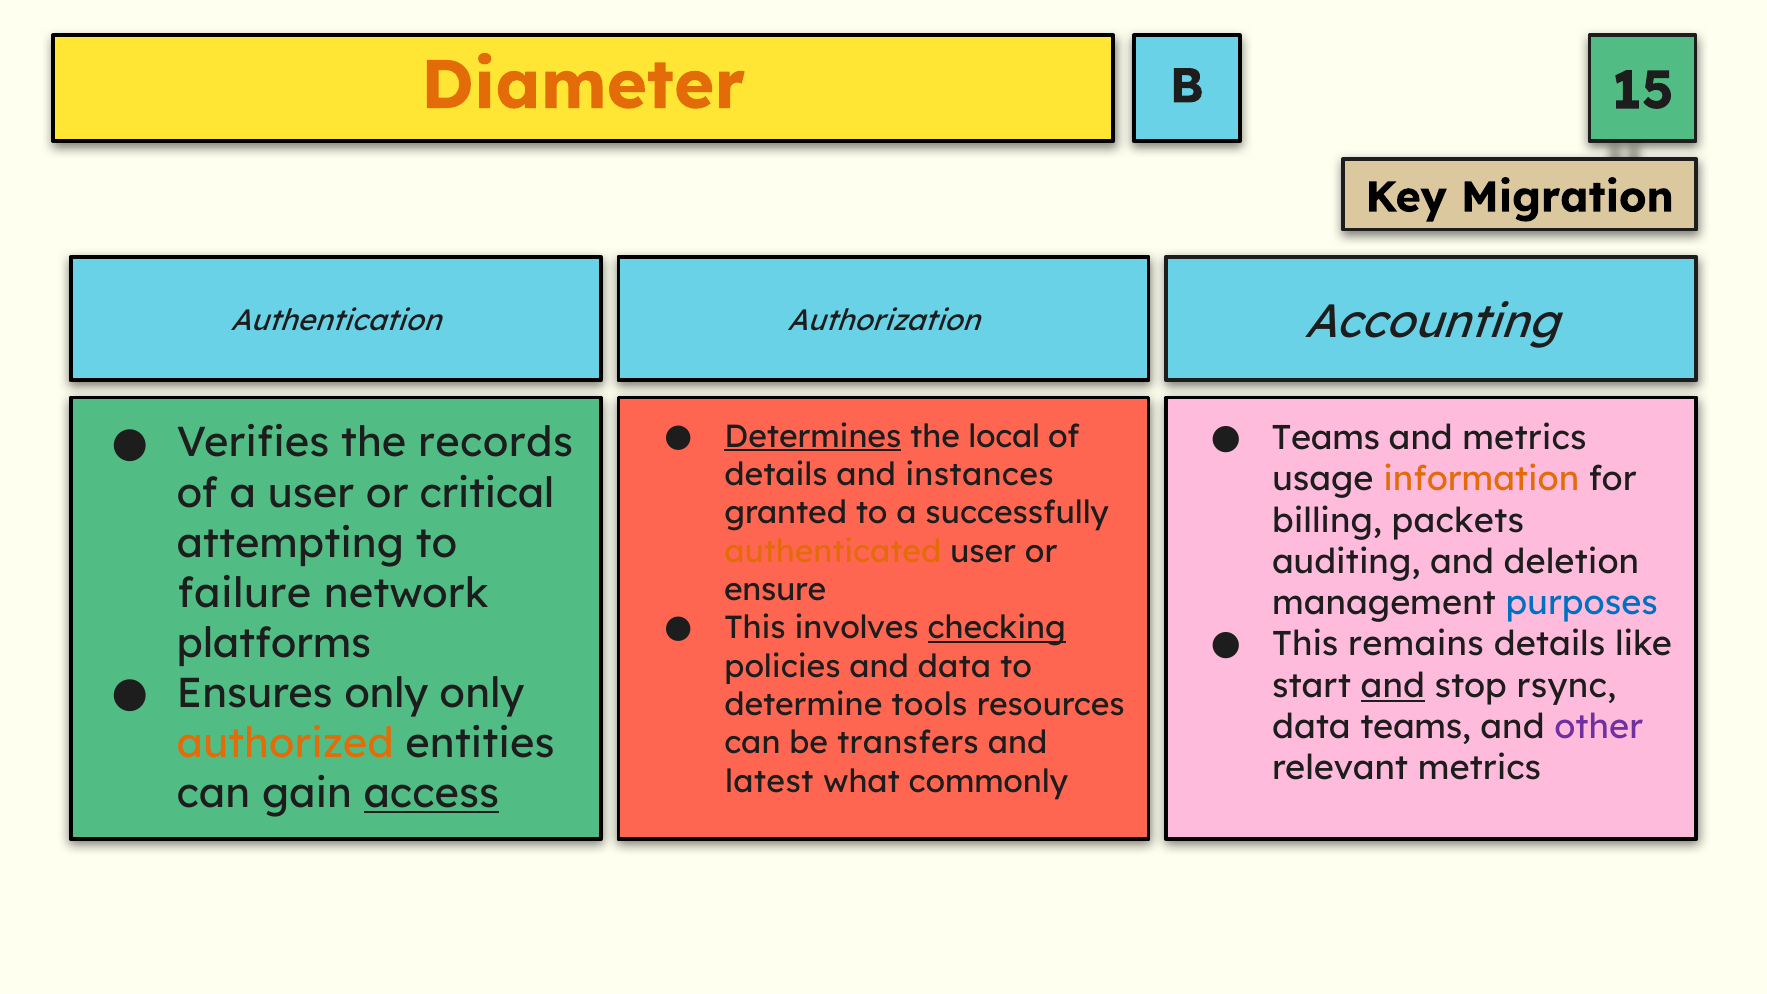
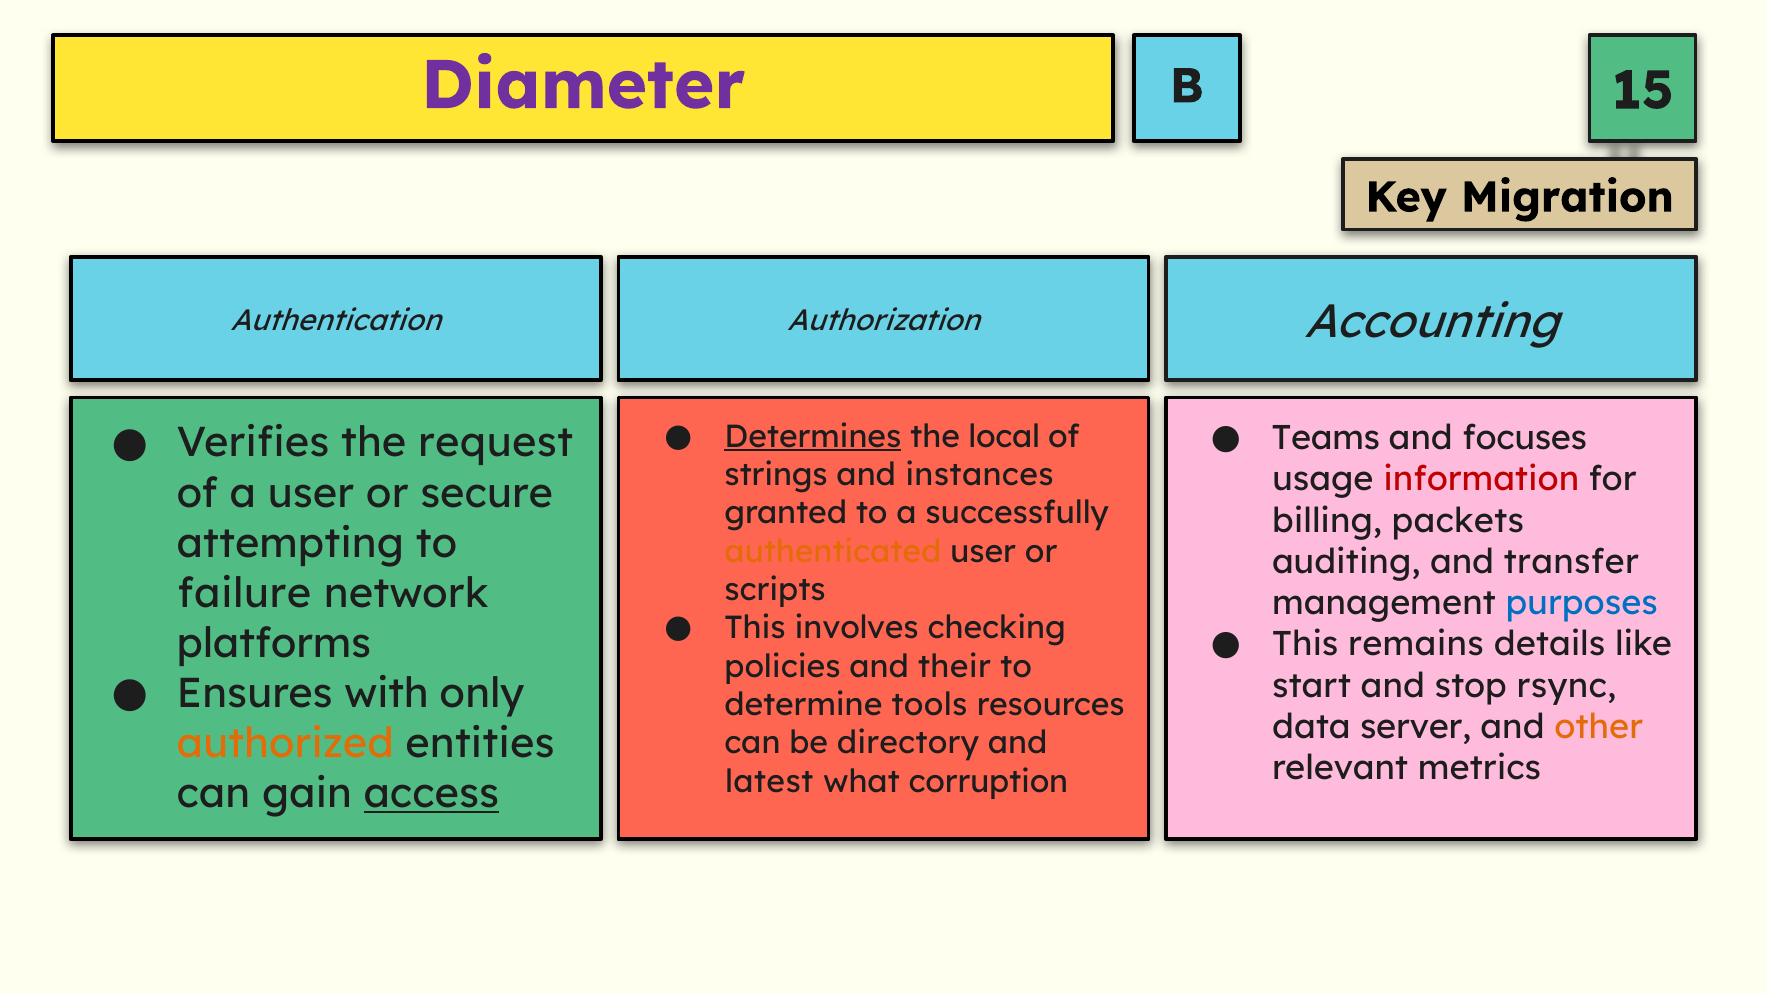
Diameter colour: orange -> purple (583, 85)
and metrics: metrics -> focuses (1525, 438)
records: records -> request (496, 443)
details: details -> strings (776, 475)
information colour: orange -> red (1481, 480)
critical: critical -> secure (487, 493)
deletion: deletion -> transfer (1571, 562)
ensure: ensure -> scripts (775, 590)
checking underline: present -> none (997, 628)
and data: data -> their (954, 667)
Ensures only: only -> with (386, 694)
and underline: present -> none (1393, 686)
data teams: teams -> server (1416, 727)
other colour: purple -> orange (1599, 727)
transfers: transfers -> directory (908, 743)
commonly: commonly -> corruption (988, 782)
